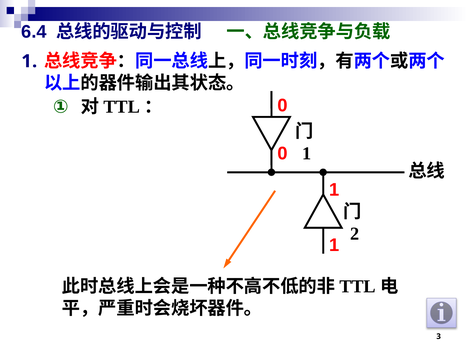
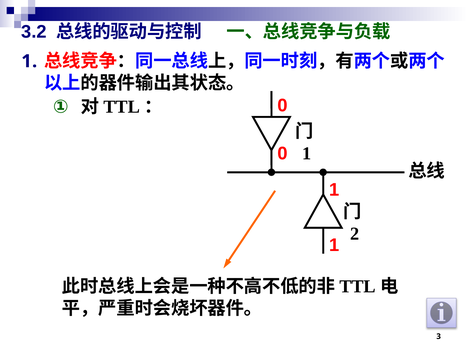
6.4: 6.4 -> 3.2 (34, 32)
